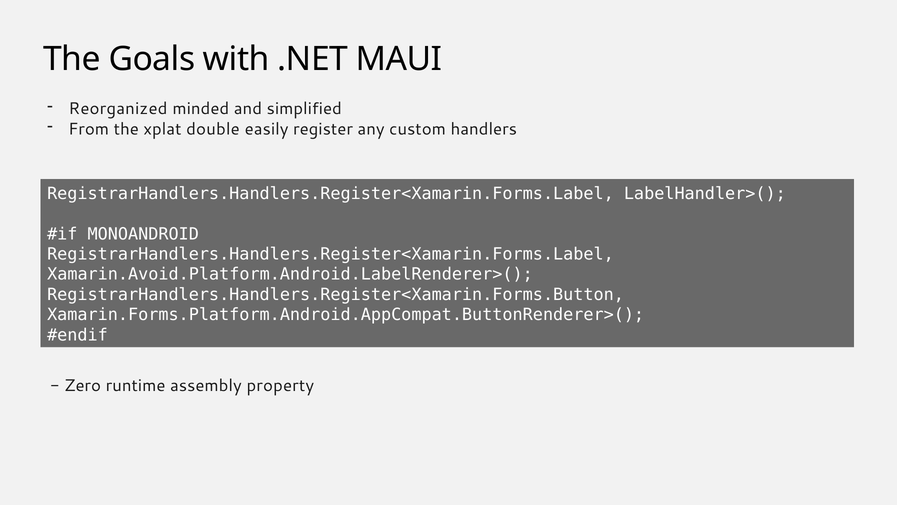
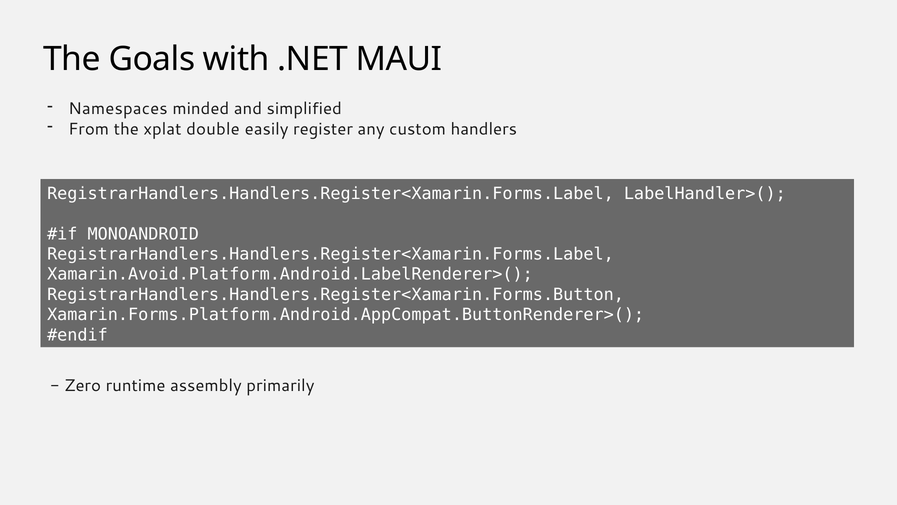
Reorganized: Reorganized -> Namespaces (118, 109)
property: property -> primarily (280, 385)
